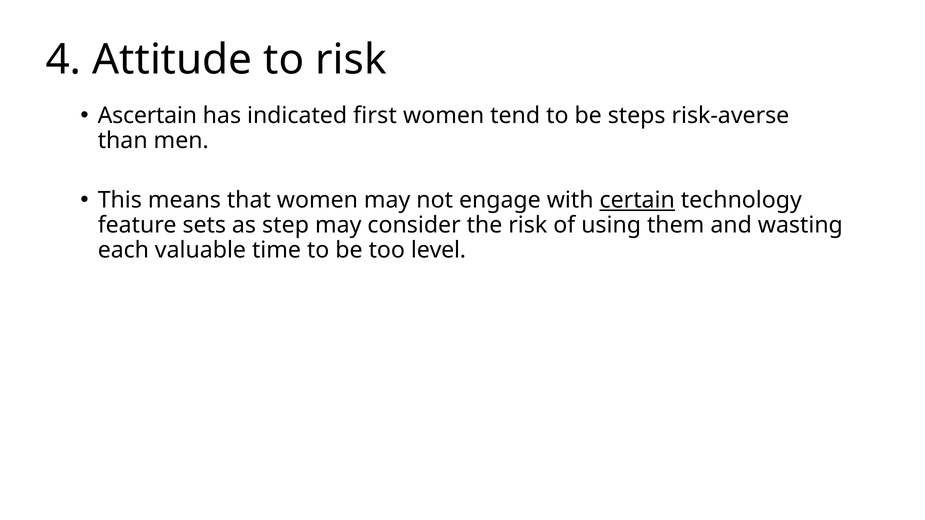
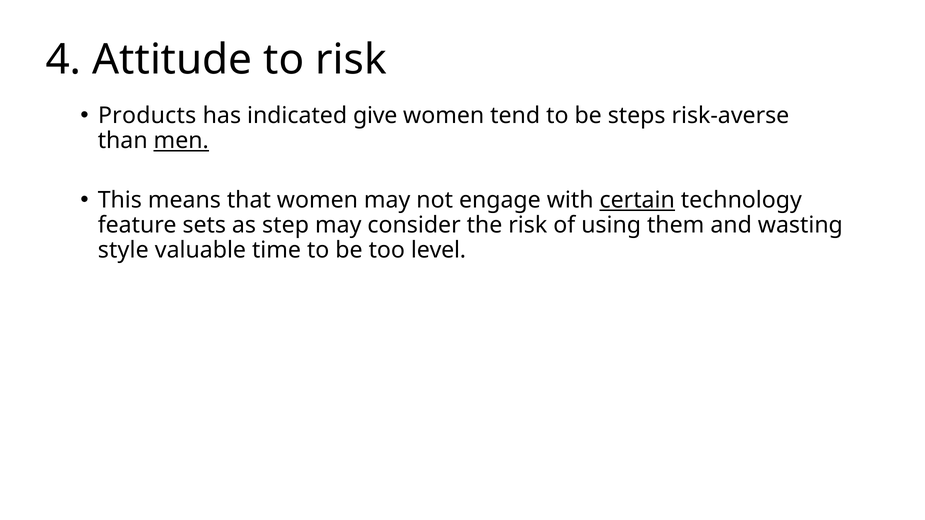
Ascertain: Ascertain -> Products (147, 116)
first: first -> give (375, 116)
men underline: none -> present (181, 141)
each: each -> style (123, 250)
